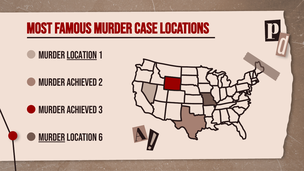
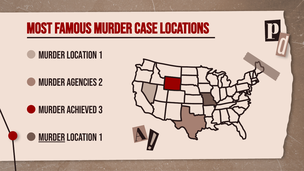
LOCATION underline: present -> none (82, 55)
ACHIEVED: ACHIEVED -> AGENCIES (82, 82)
6: 6 -> 1 (101, 137)
